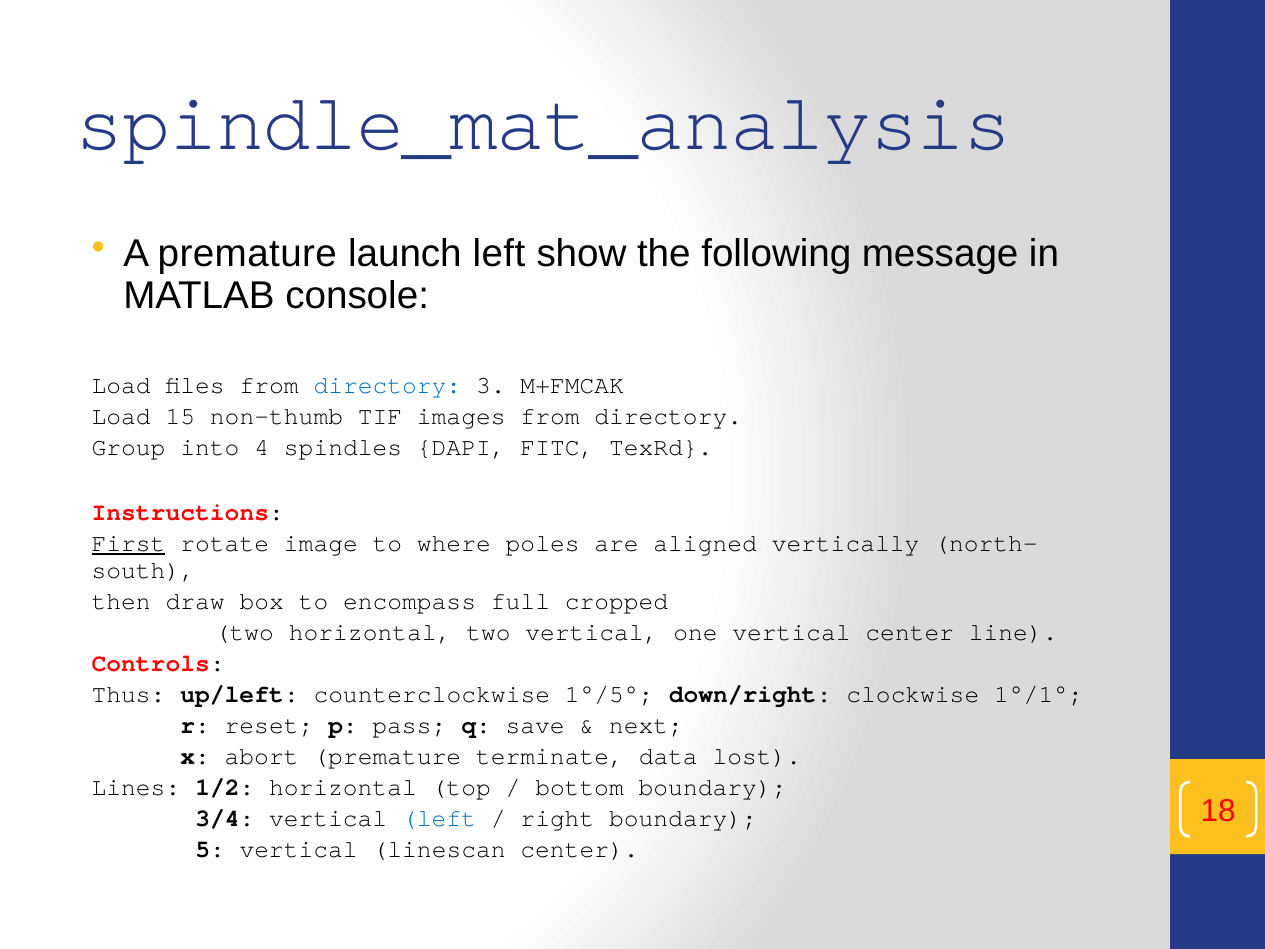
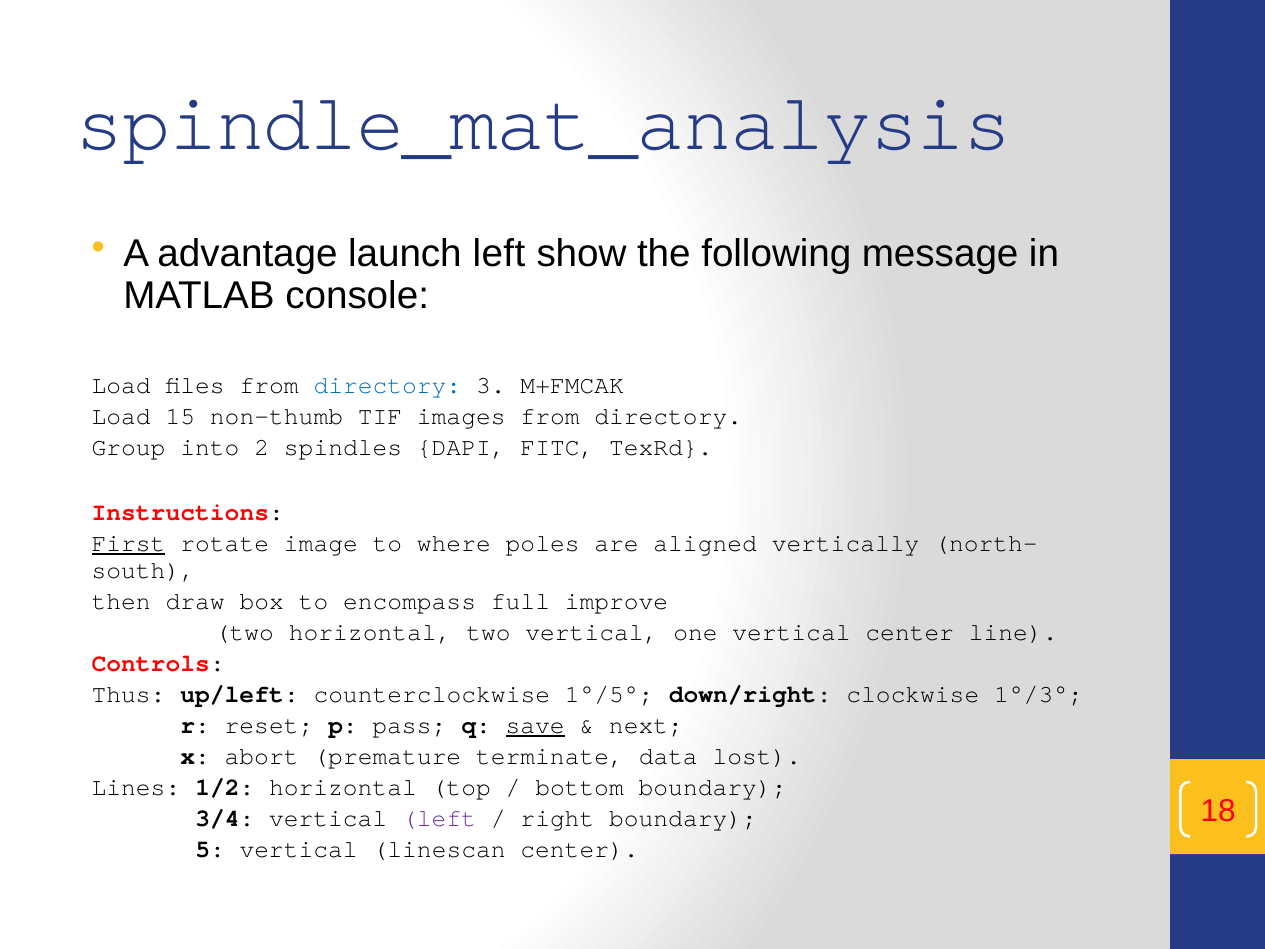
A premature: premature -> advantage (248, 254)
4: 4 -> 2 (262, 447)
cropped: cropped -> improve (616, 601)
1°/1°: 1°/1° -> 1°/3° (1038, 694)
save underline: none -> present (535, 725)
left colour: blue -> purple (439, 818)
